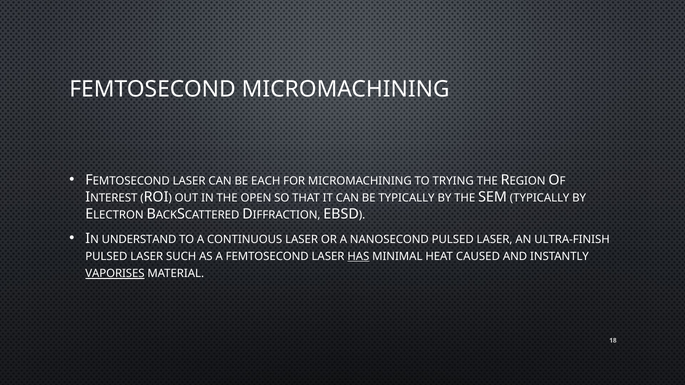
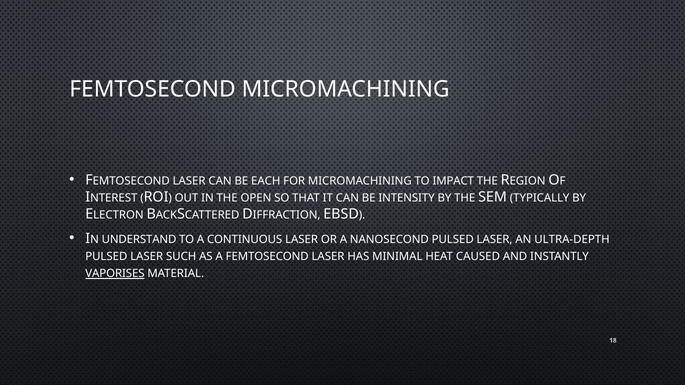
TRYING: TRYING -> IMPACT (453, 181)
BE TYPICALLY: TYPICALLY -> INTENSITY (407, 198)
ULTRA-FINISH: ULTRA-FINISH -> ULTRA-DEPTH (572, 240)
HAS underline: present -> none (358, 257)
